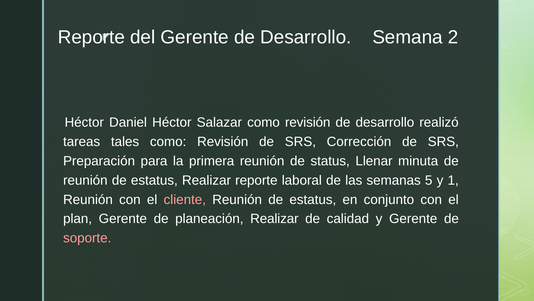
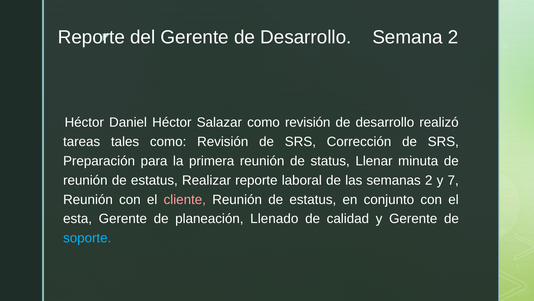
semanas 5: 5 -> 2 (429, 180)
1: 1 -> 7 (453, 180)
plan: plan -> esta (78, 218)
planeación Realizar: Realizar -> Llenado (274, 218)
soporte colour: pink -> light blue (87, 238)
